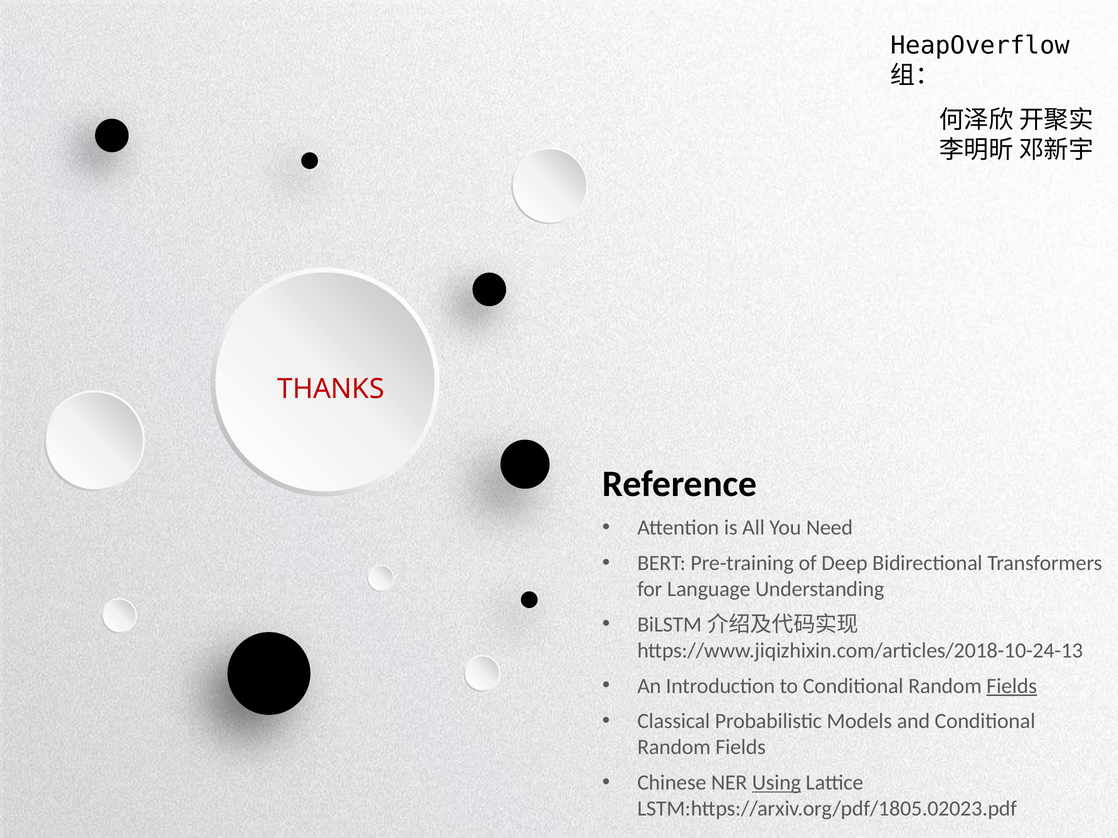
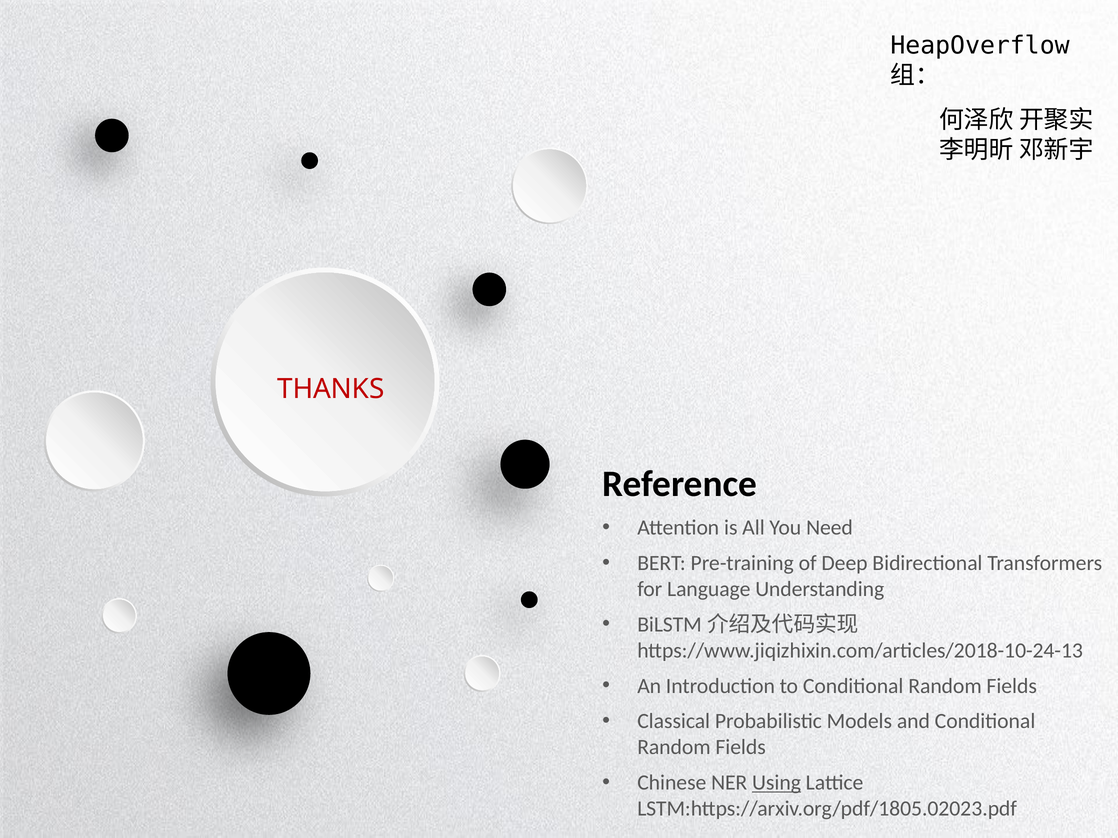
Fields underline: present -> none (1012, 686)
